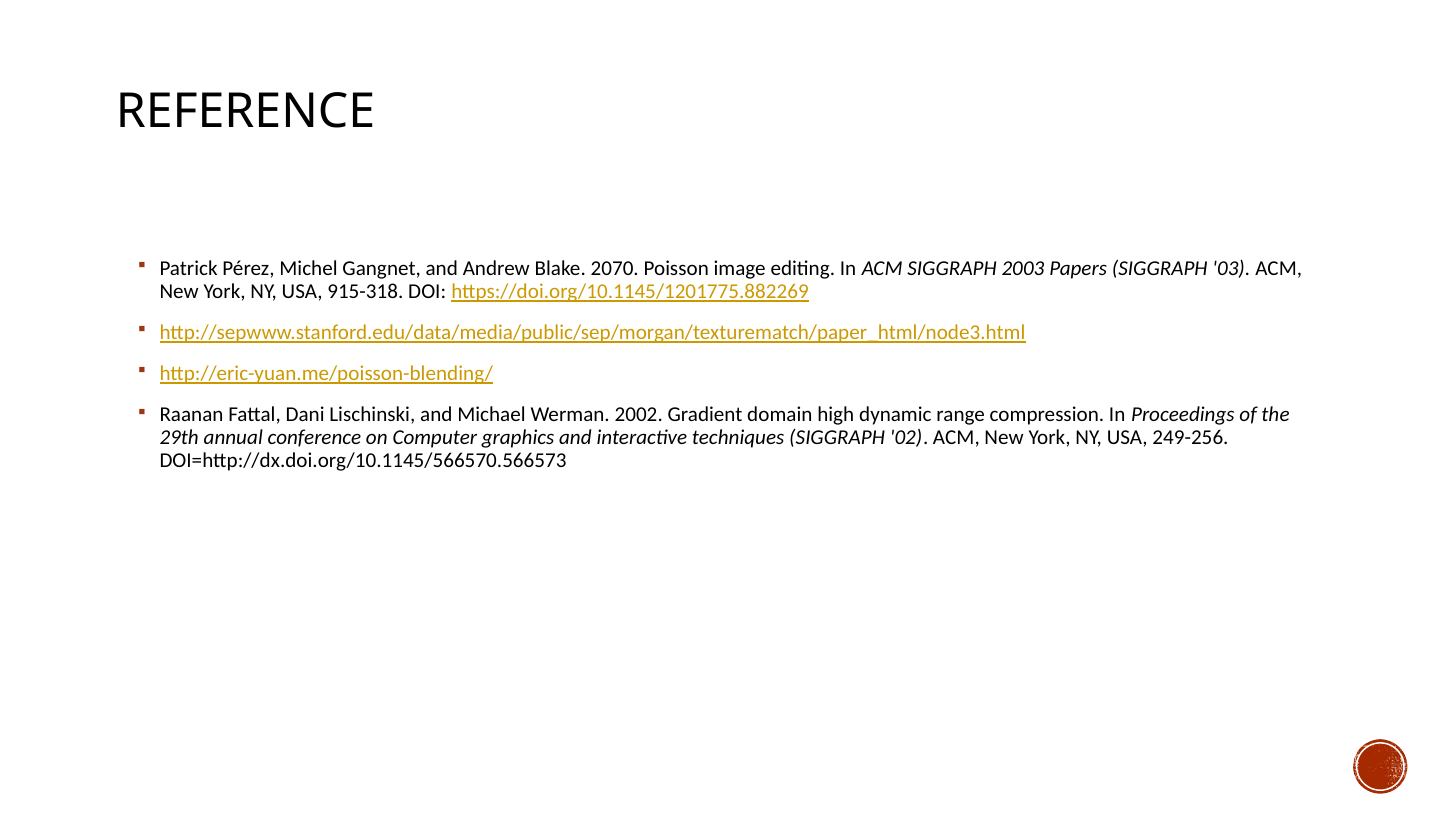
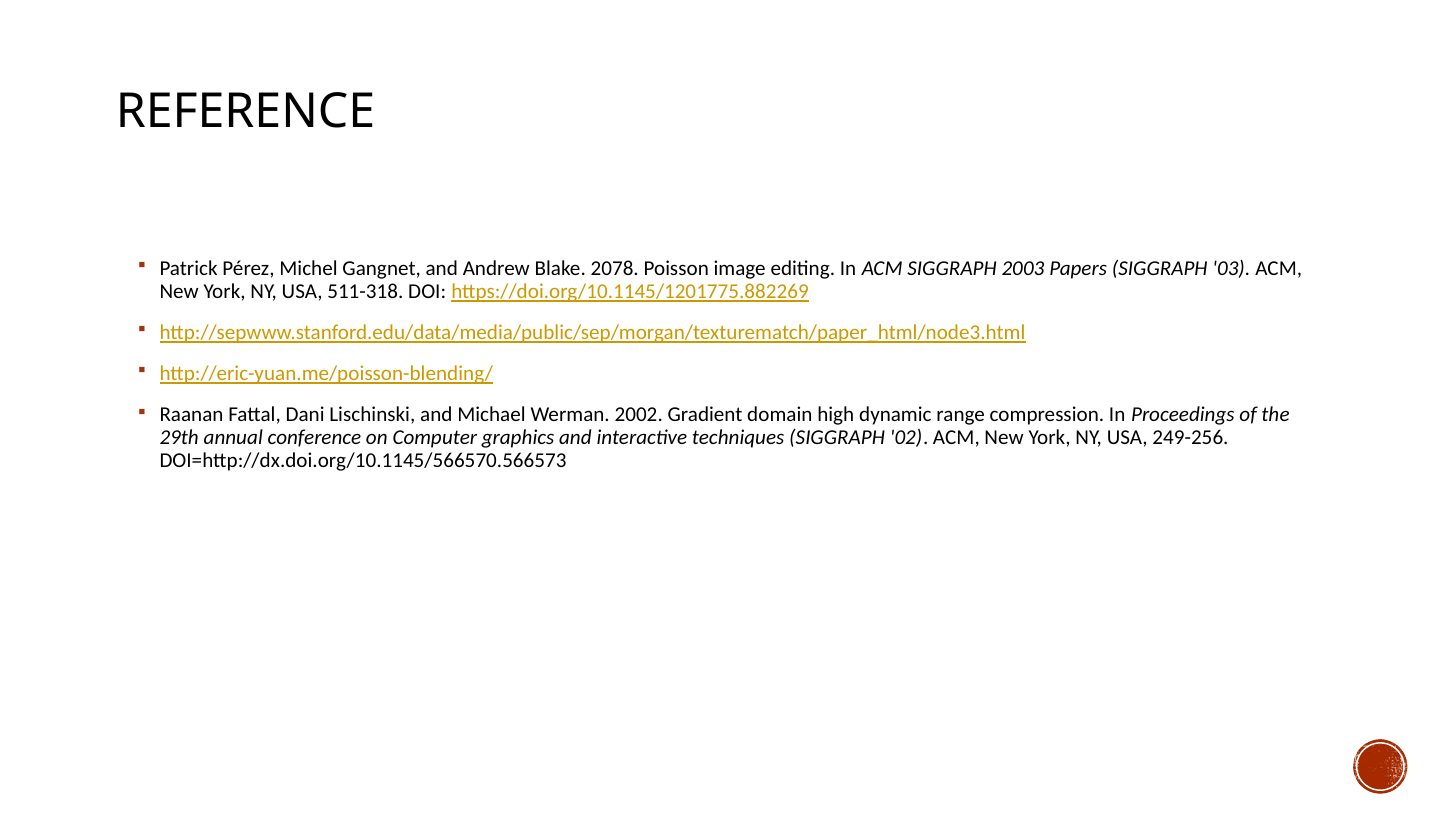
2070: 2070 -> 2078 (615, 269)
915-318: 915-318 -> 511-318 (365, 292)
